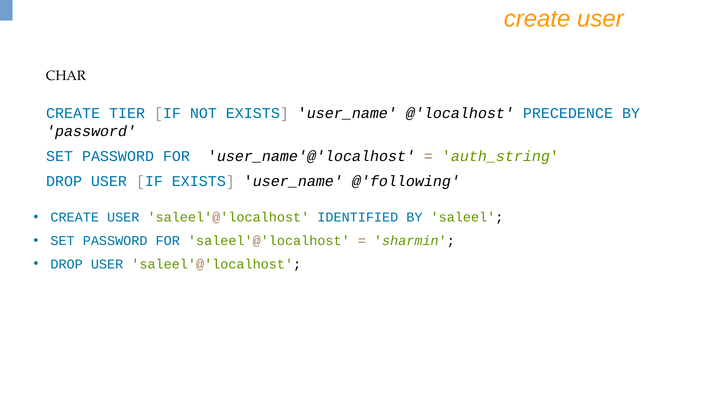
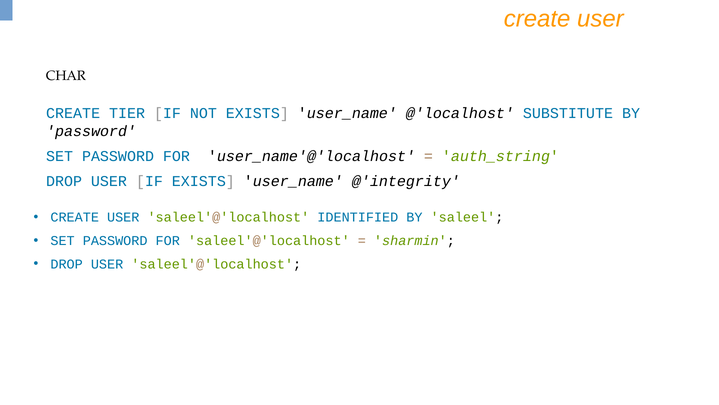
PRECEDENCE: PRECEDENCE -> SUBSTITUTE (568, 113)
@'following: @'following -> @'integrity (406, 181)
